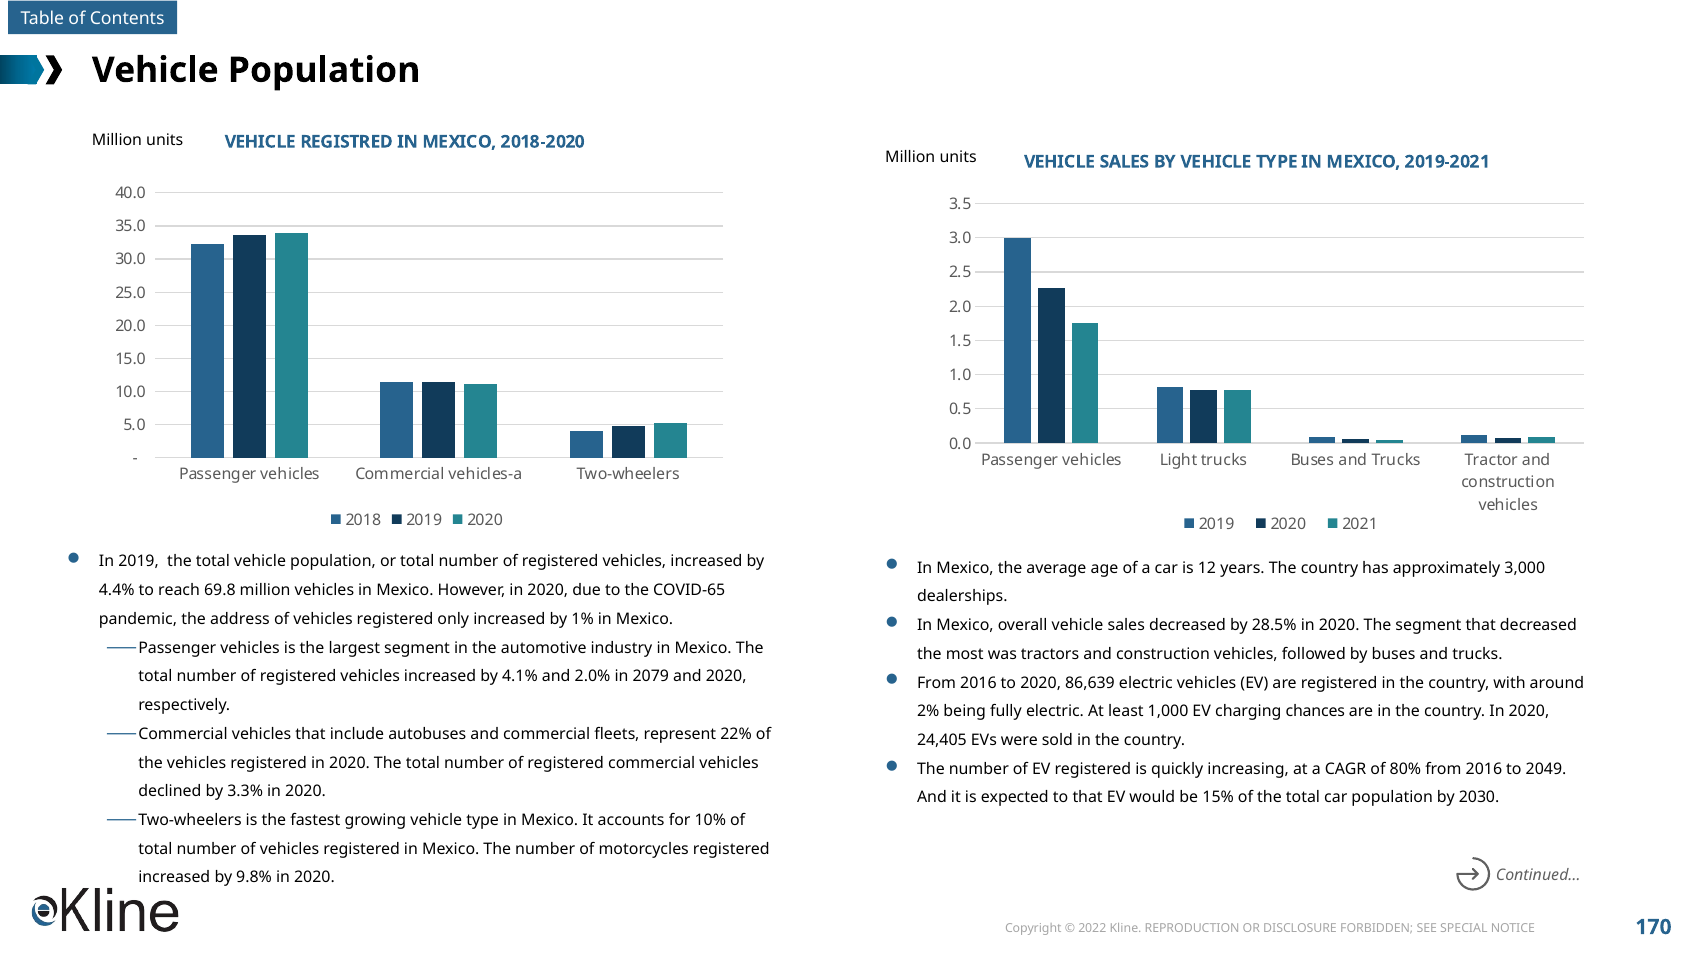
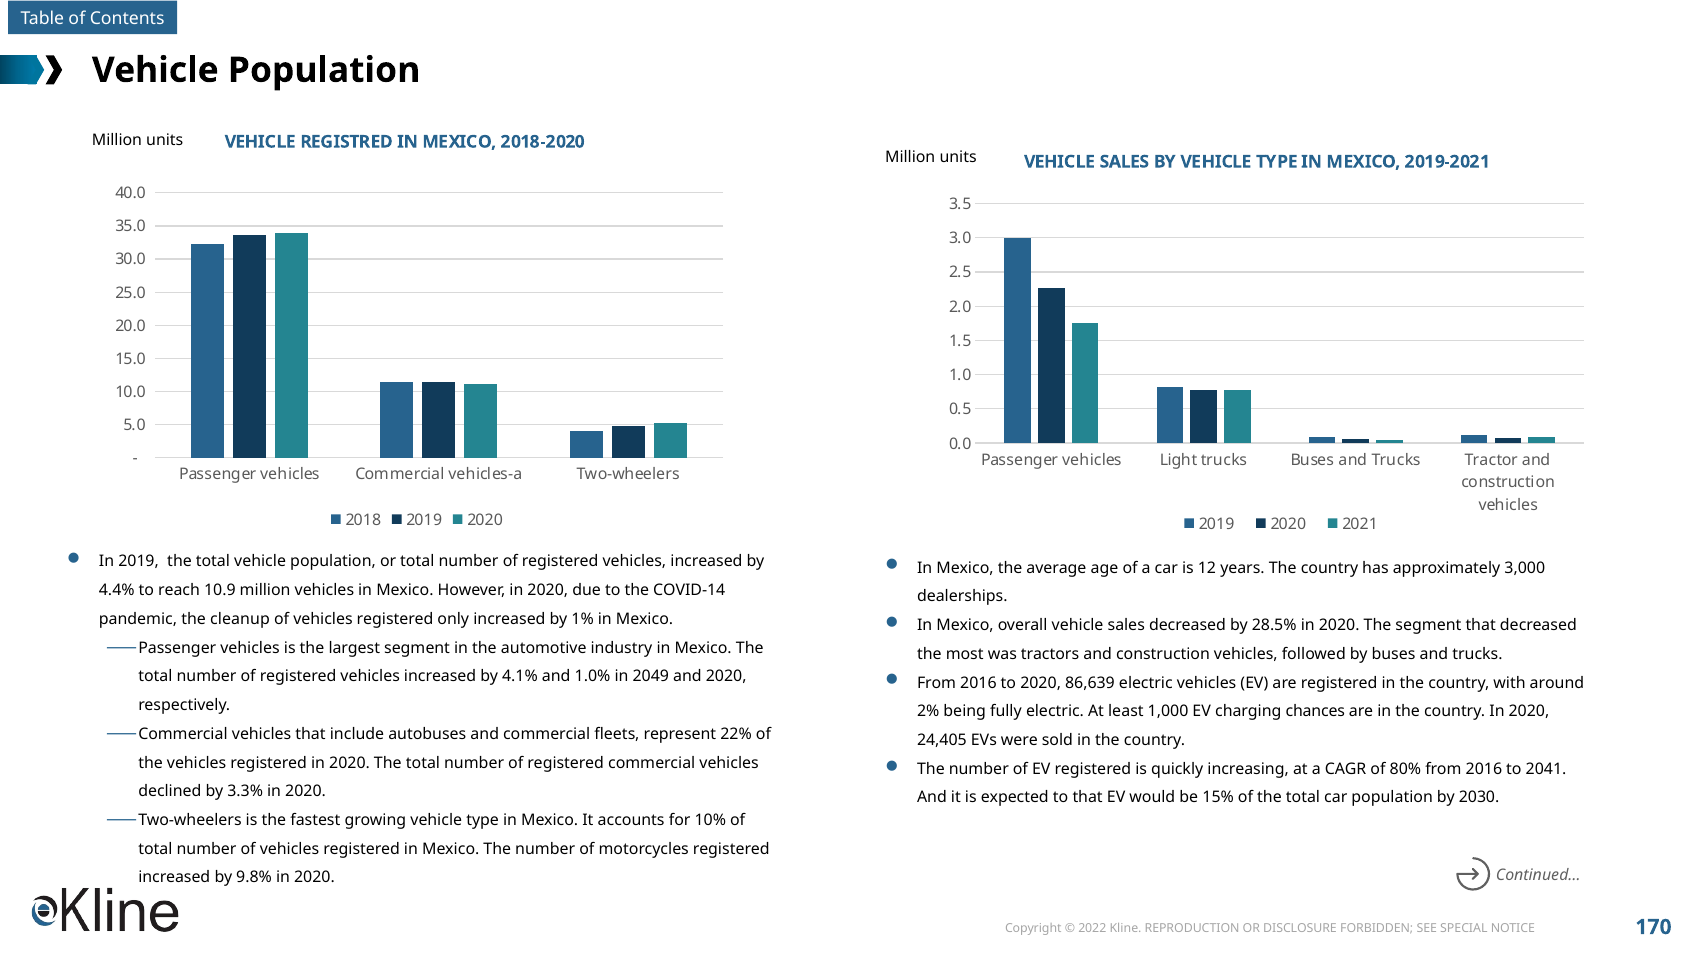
69.8: 69.8 -> 10.9 (220, 590)
COVID-65: COVID-65 -> COVID-14 (689, 590)
address: address -> cleanup (240, 619)
2.0%: 2.0% -> 1.0% (593, 676)
2079: 2079 -> 2049 (651, 676)
2049: 2049 -> 2041 (1546, 769)
